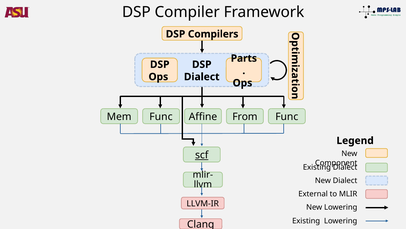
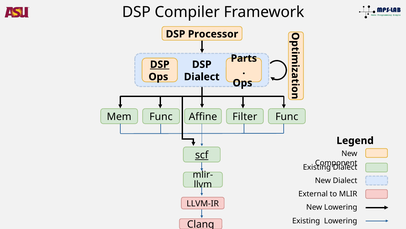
Compilers: Compilers -> Processor (213, 34)
DSP underline: none -> present (160, 64)
From: From -> Filter (245, 117)
